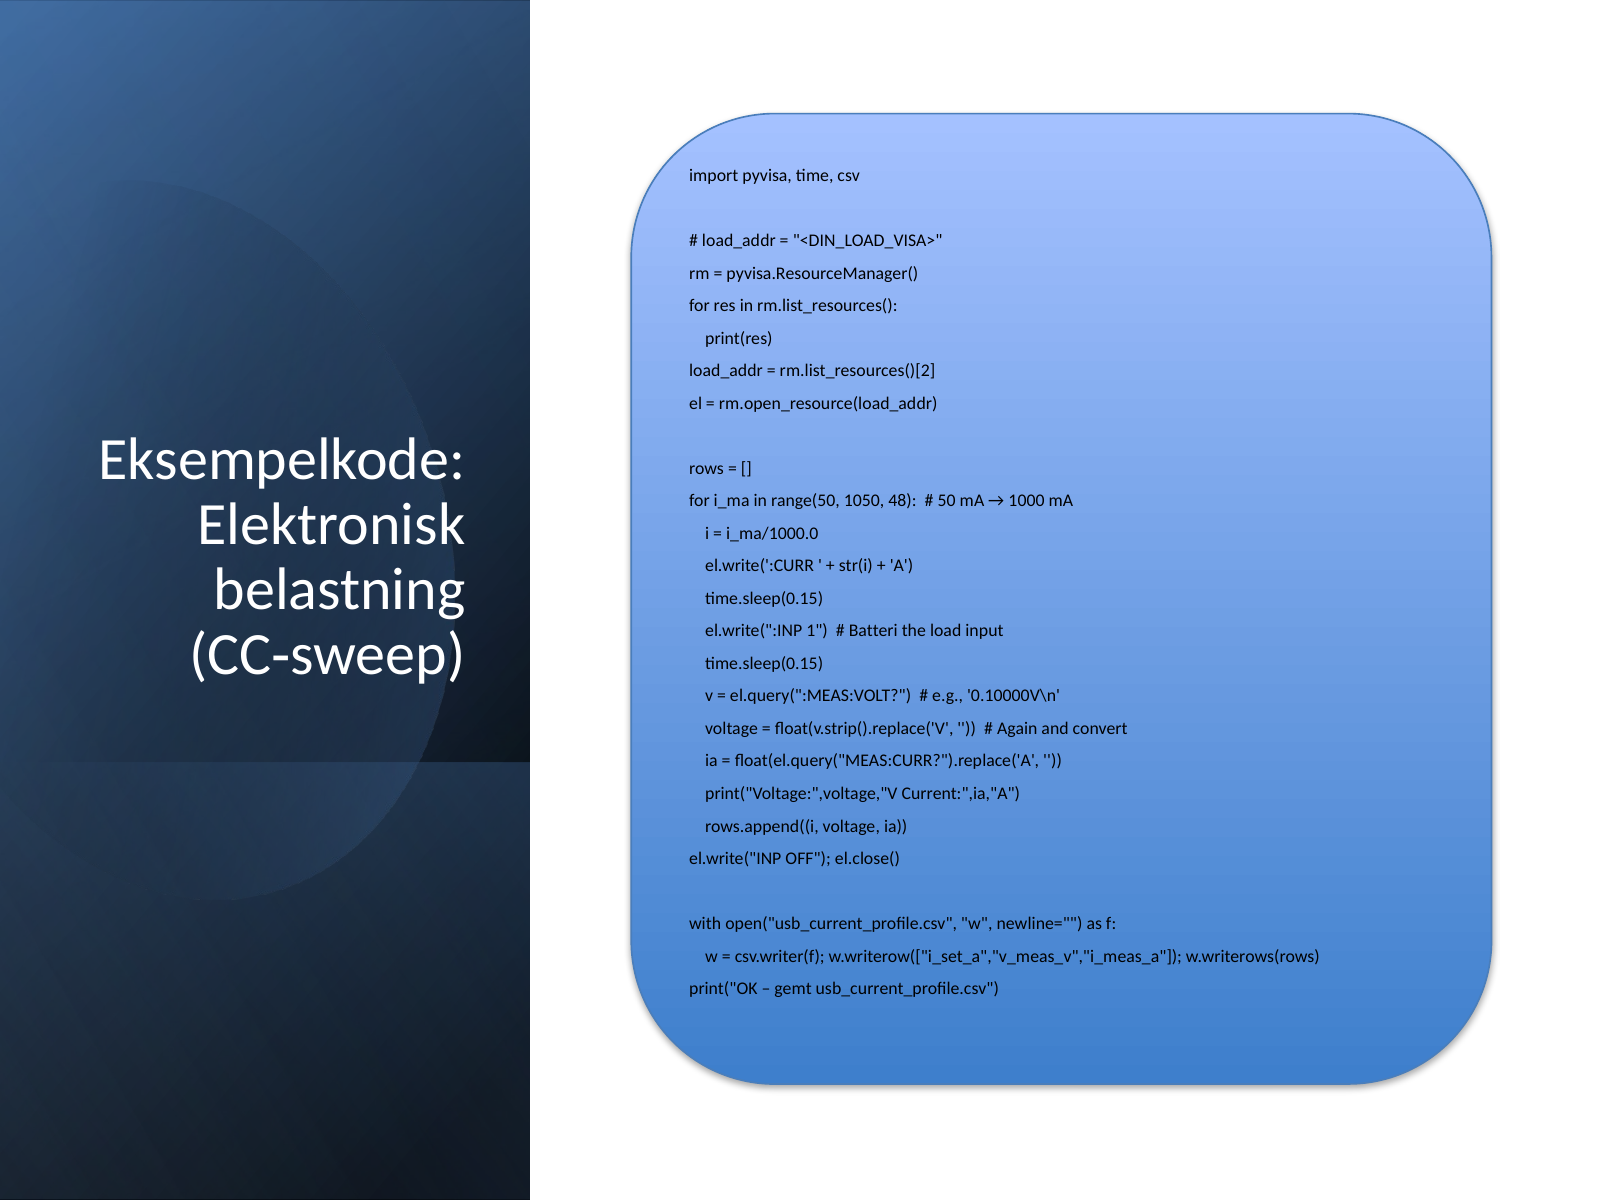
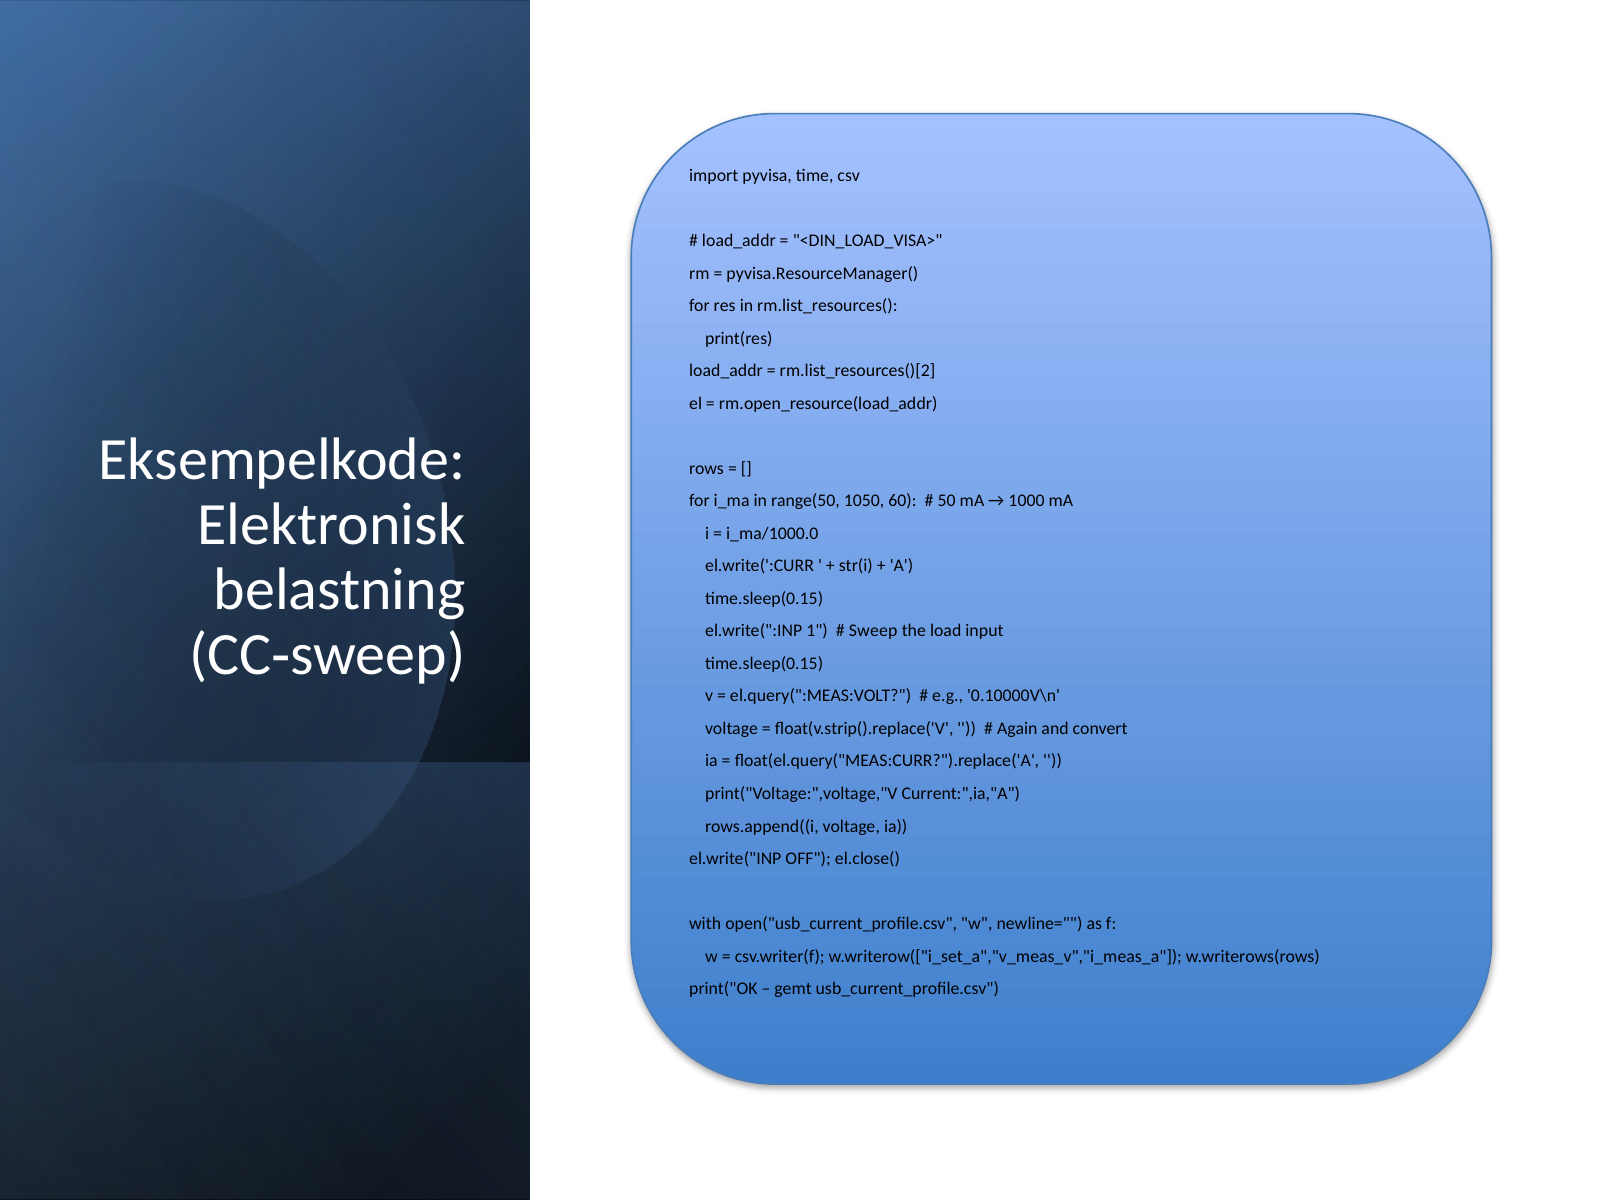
48: 48 -> 60 (903, 501)
Batteri: Batteri -> Sweep (873, 631)
